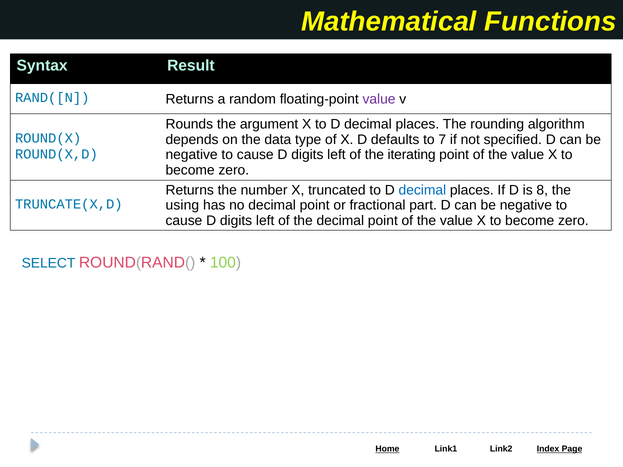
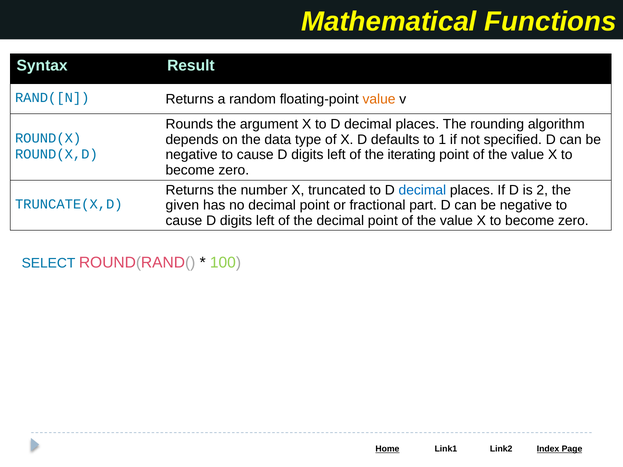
value colour: purple -> orange (379, 99)
7: 7 -> 1 (442, 140)
8: 8 -> 2 (542, 190)
using: using -> given (182, 205)
